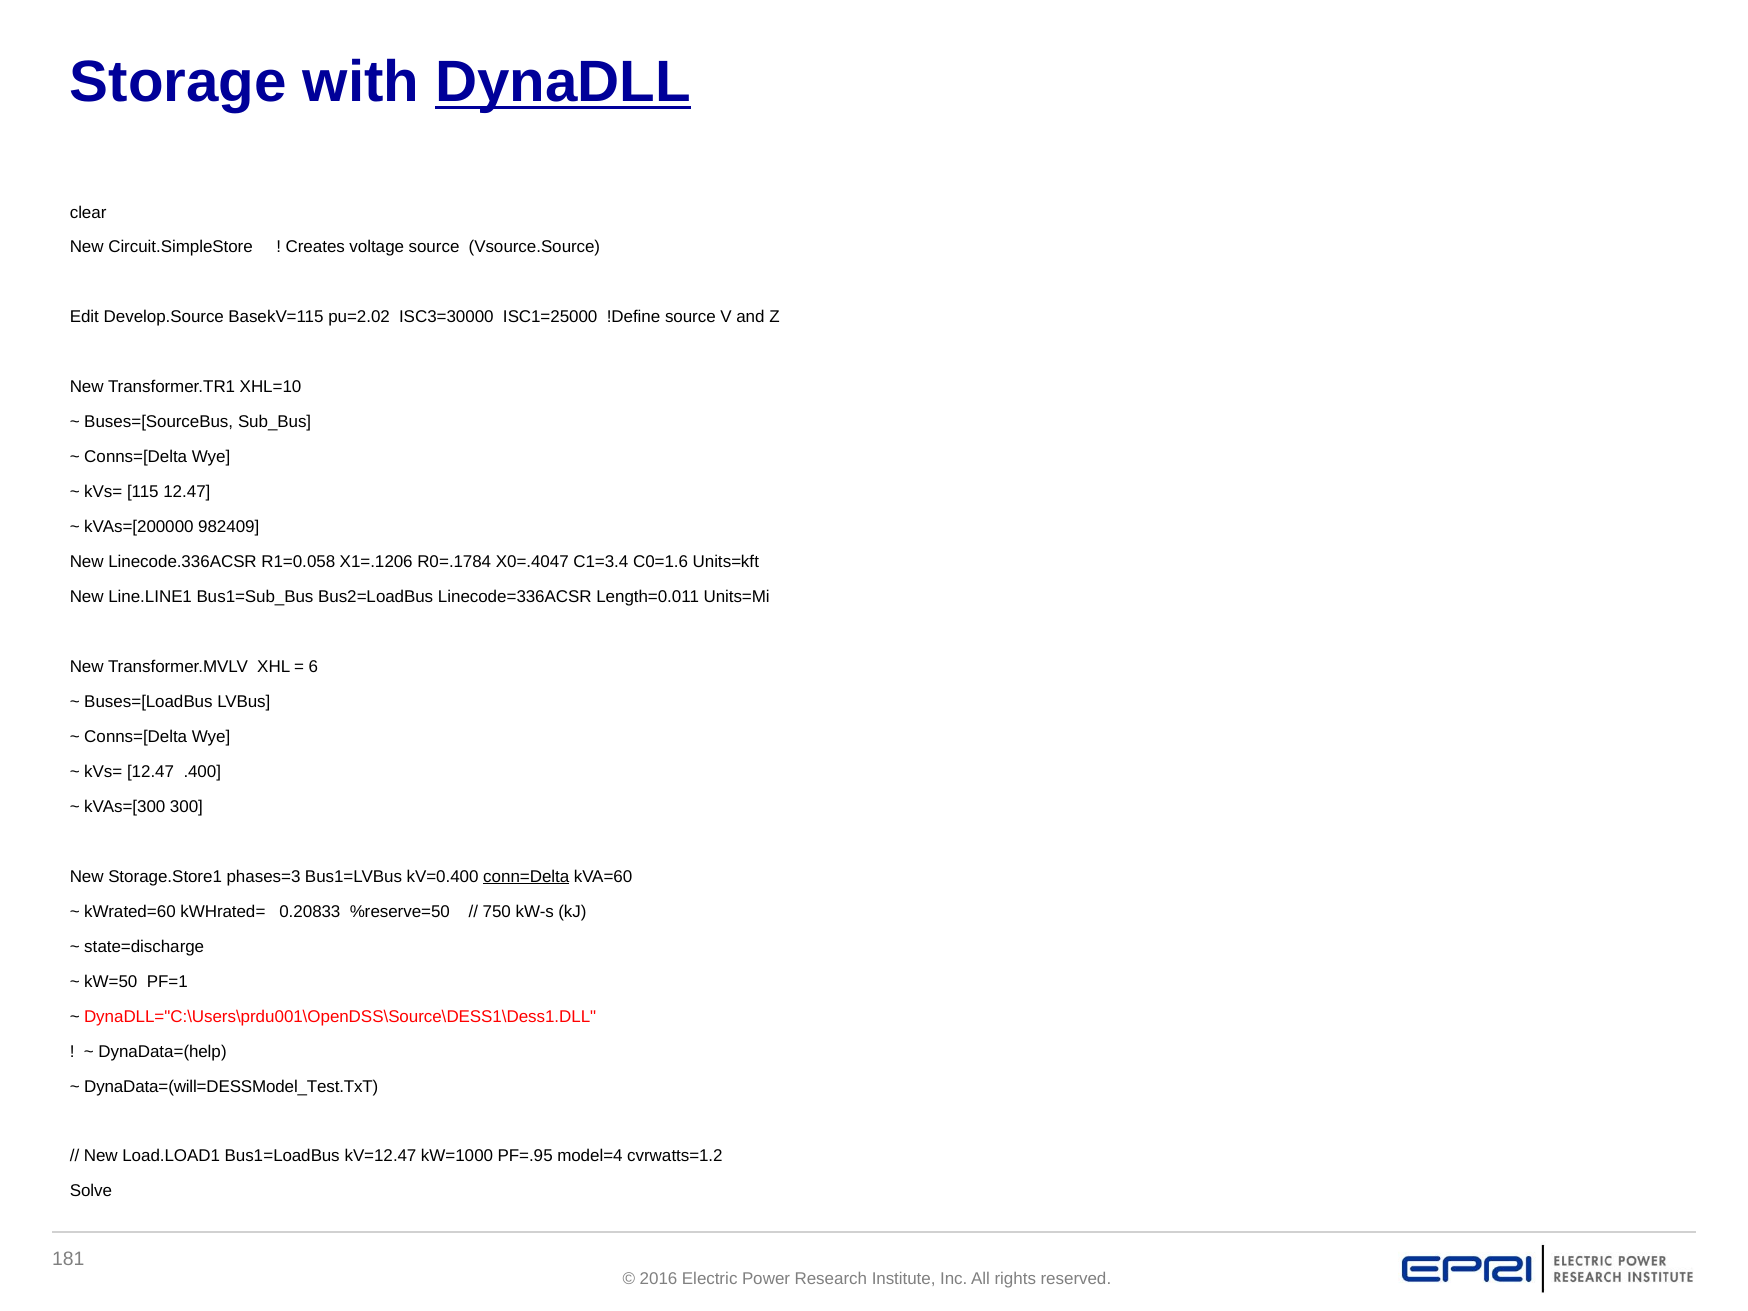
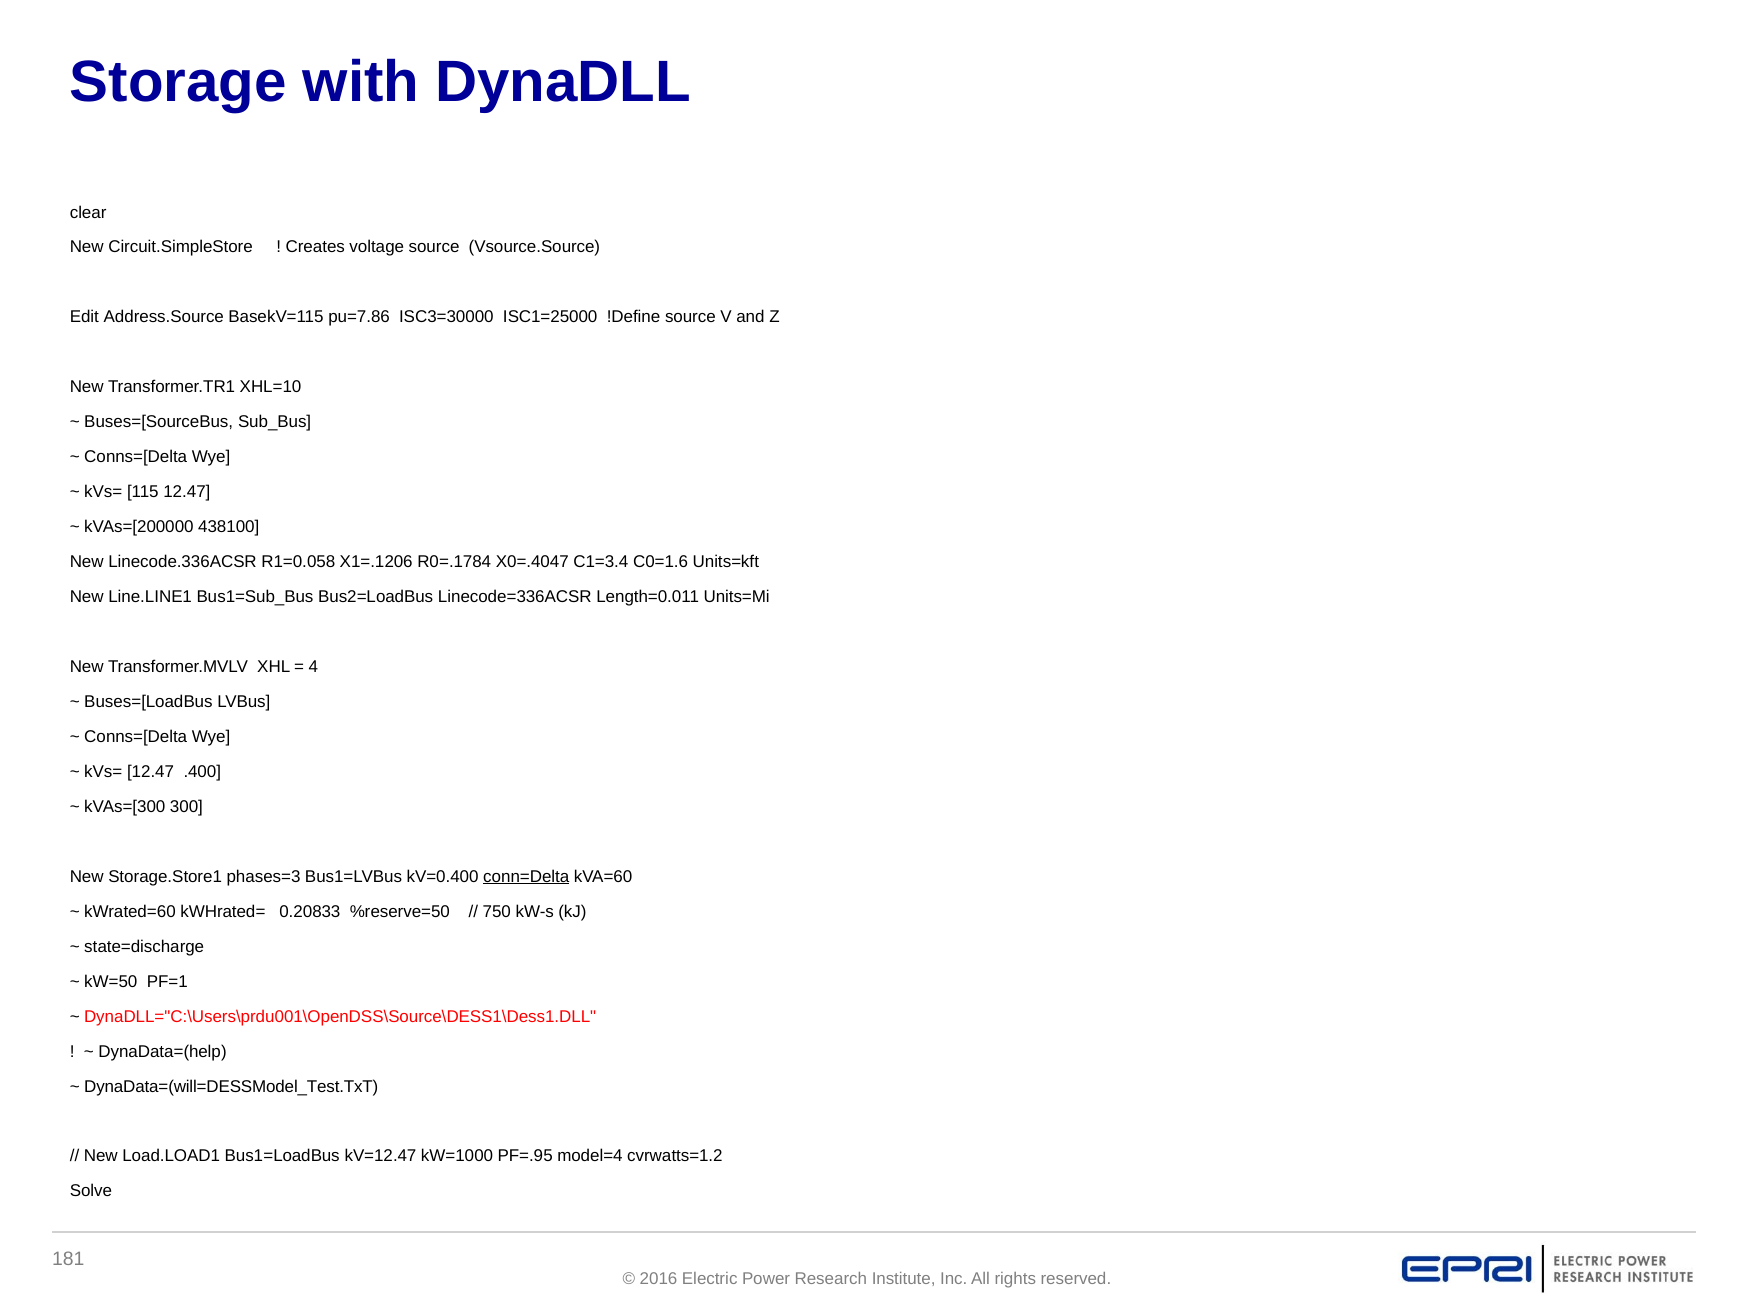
DynaDLL underline: present -> none (563, 83)
Develop.Source: Develop.Source -> Address.Source (164, 317)
pu=2.02: pu=2.02 -> pu=7.86 (359, 317)
982409: 982409 -> 438100 (229, 527)
6: 6 -> 4 (313, 667)
